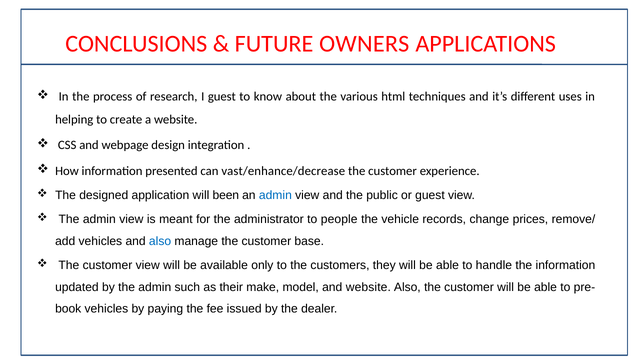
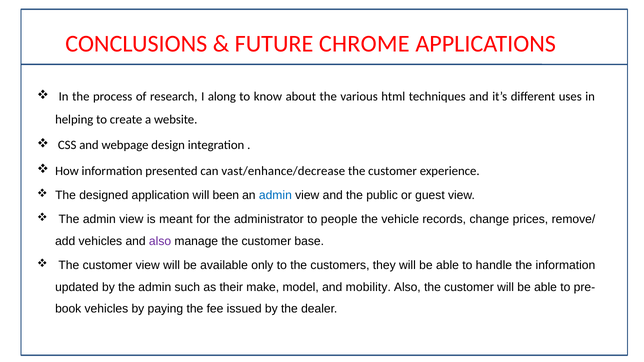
OWNERS: OWNERS -> CHROME (364, 44)
I guest: guest -> along (222, 97)
also colour: blue -> purple (160, 241)
and website: website -> mobility (368, 287)
